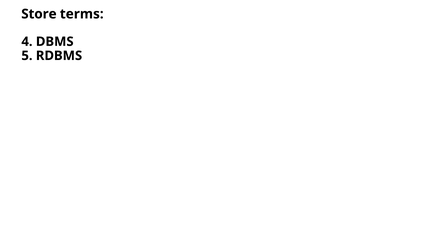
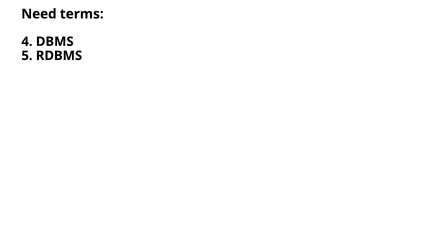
Store: Store -> Need (39, 14)
